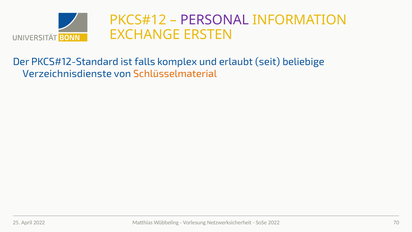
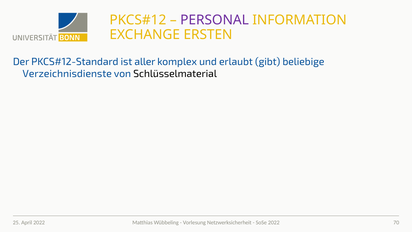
falls: falls -> aller (145, 62)
seit: seit -> gibt (268, 62)
Schlüsselmaterial colour: orange -> black (175, 74)
